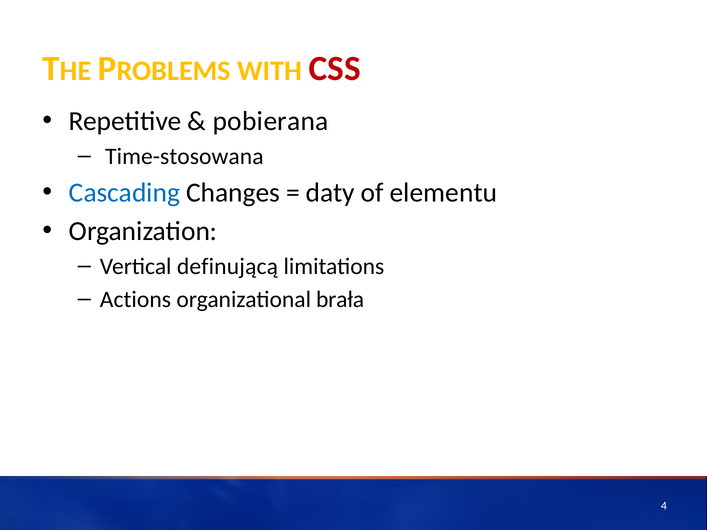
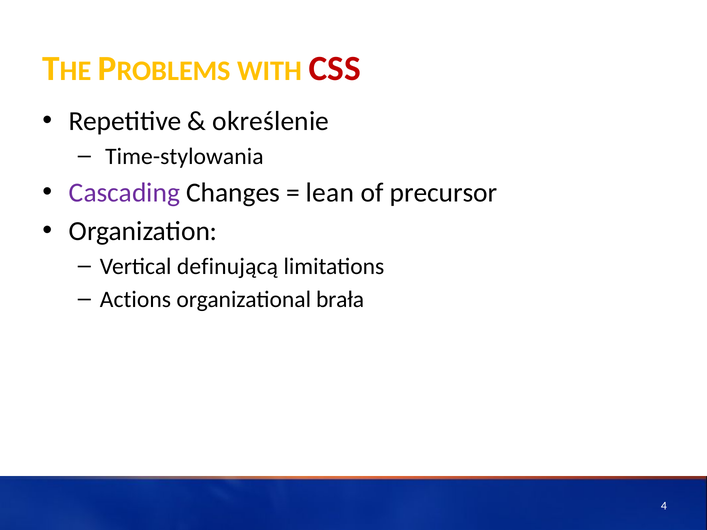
pobierana: pobierana -> określenie (271, 121)
Time-stosowana: Time-stosowana -> Time-stylowania (184, 156)
Cascading colour: blue -> purple (124, 193)
daty: daty -> lean (330, 193)
elementu: elementu -> precursor (444, 193)
